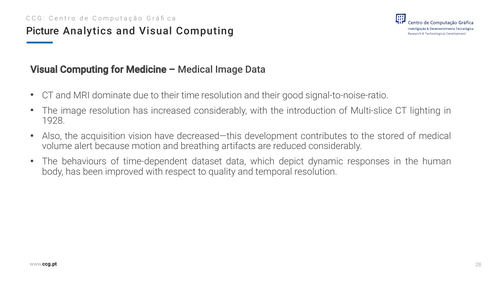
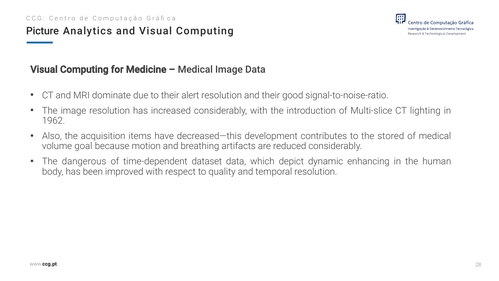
time: time -> alert (190, 95)
1928: 1928 -> 1962 (54, 121)
vision: vision -> items (140, 136)
alert: alert -> goal (83, 146)
behaviours: behaviours -> dangerous (84, 161)
responses: responses -> enhancing (368, 161)
